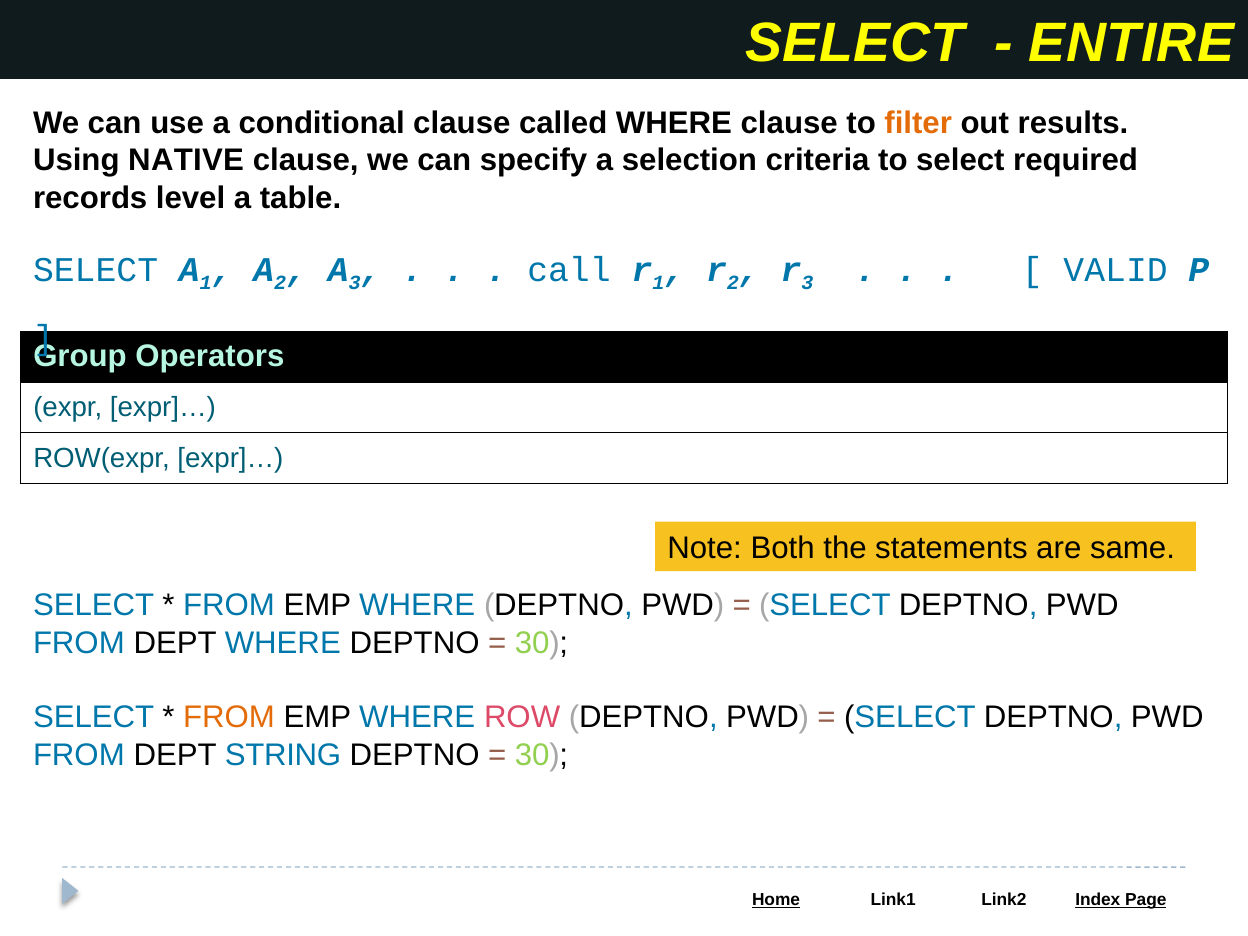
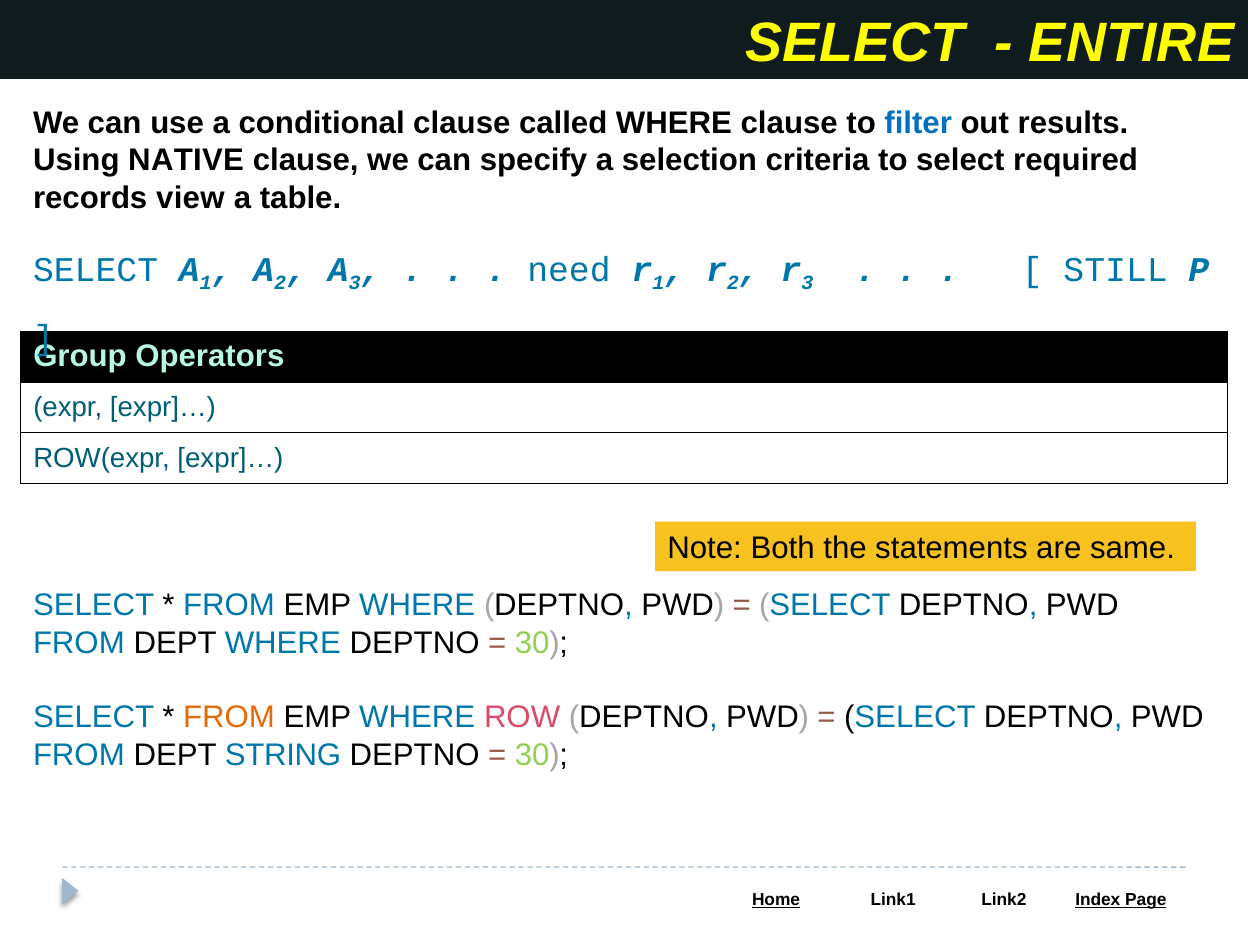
filter colour: orange -> blue (918, 123)
level: level -> view (190, 198)
call: call -> need (569, 270)
VALID: VALID -> STILL (1116, 270)
